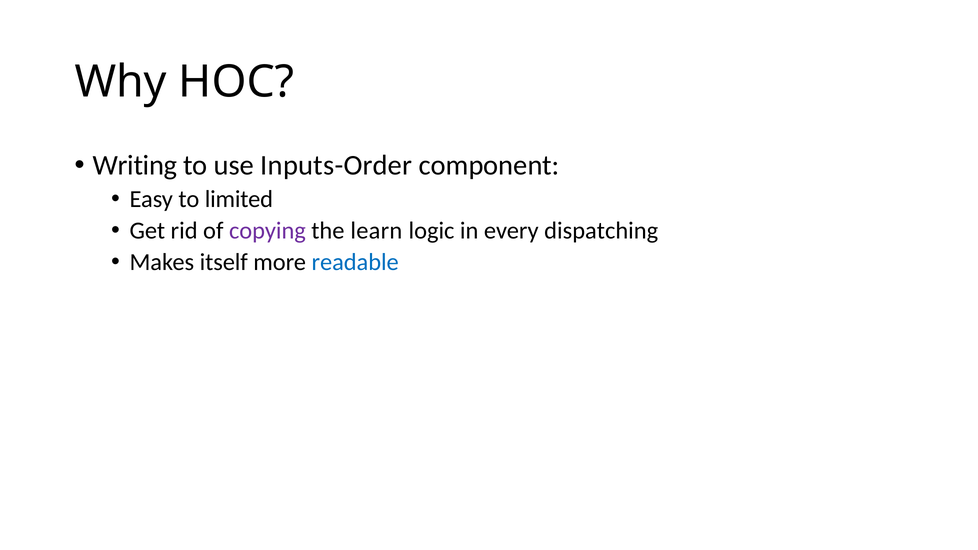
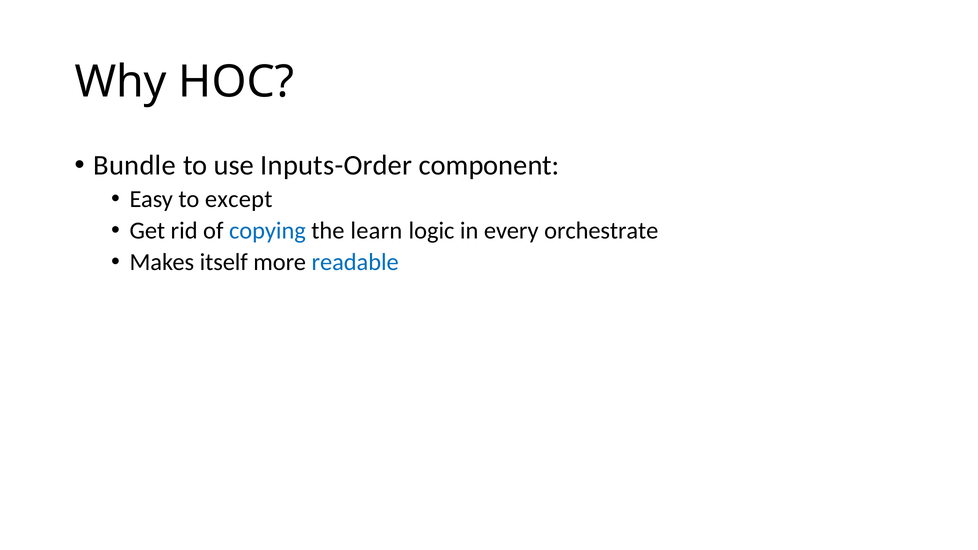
Writing: Writing -> Bundle (135, 165)
limited: limited -> except (239, 199)
copying colour: purple -> blue (267, 231)
dispatching: dispatching -> orchestrate (601, 231)
